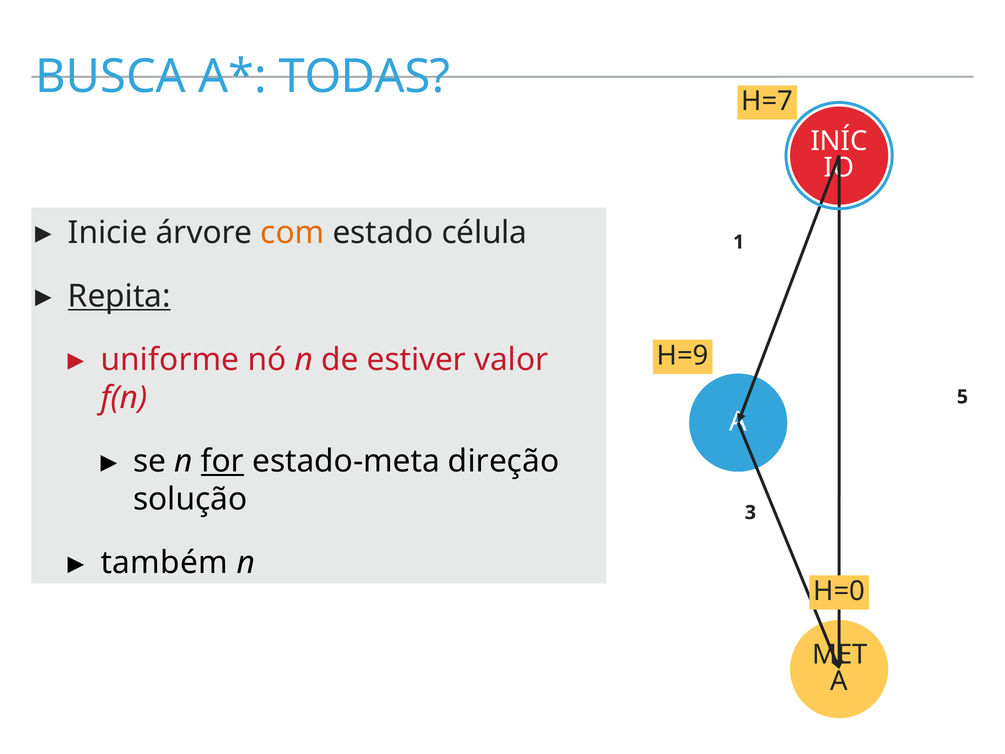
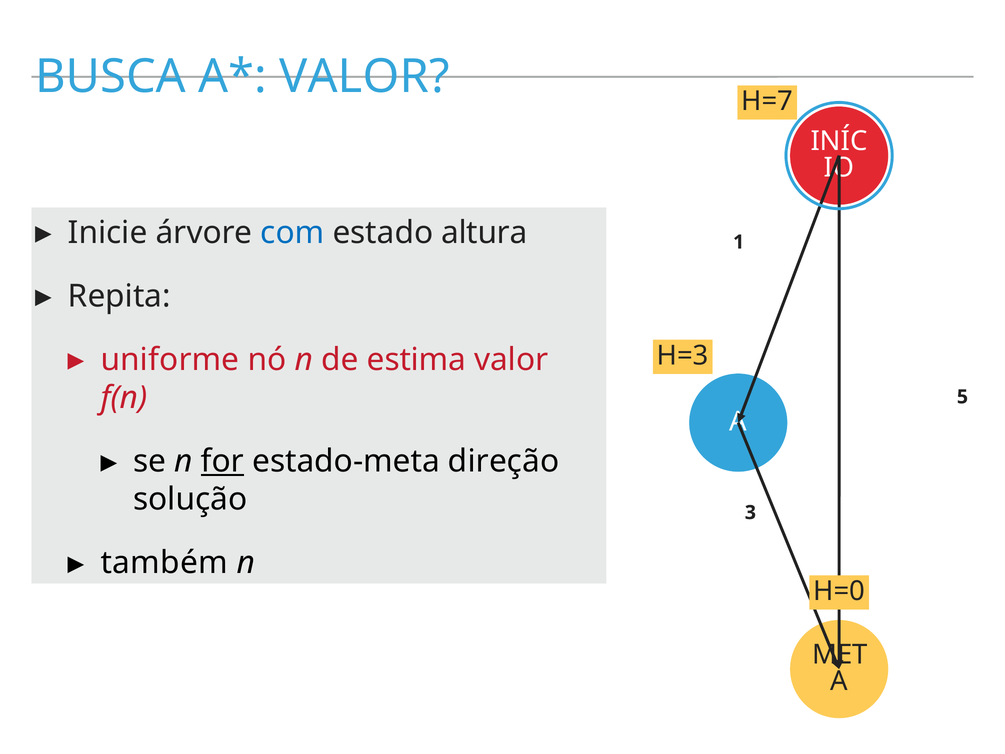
TODAS: TODAS -> VALOR (364, 77)
com colour: orange -> blue (292, 232)
célula: célula -> altura (484, 232)
Repita underline: present -> none (119, 296)
estiver: estiver -> estima (416, 360)
H=9: H=9 -> H=3 (683, 356)
